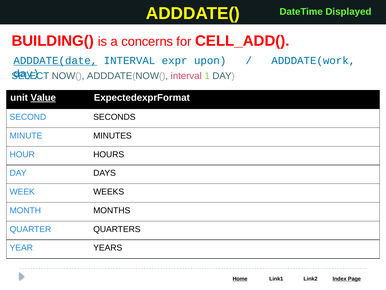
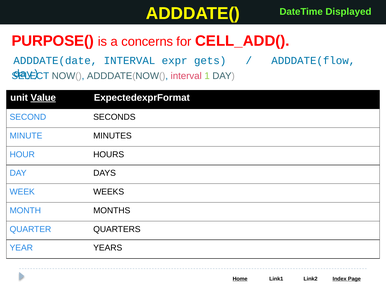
BUILDING(: BUILDING( -> PURPOSE( (53, 41)
ADDDATE(date underline: present -> none (55, 61)
upon: upon -> gets (210, 61)
ADDDATE(work: ADDDATE(work -> ADDDATE(flow (313, 61)
